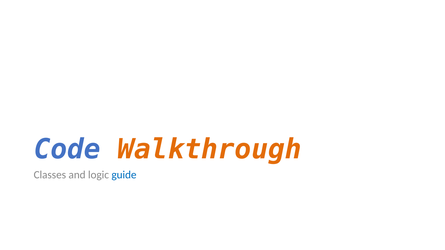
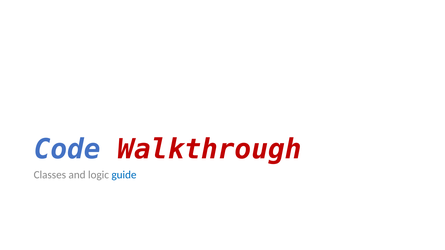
Walkthrough colour: orange -> red (210, 150)
